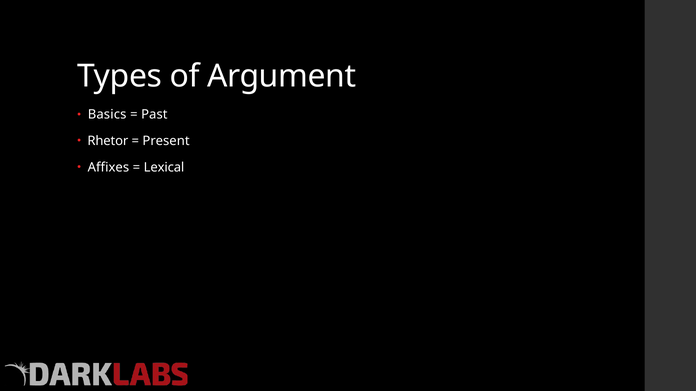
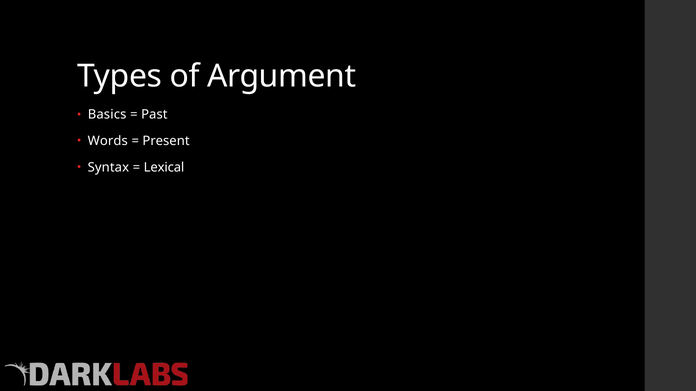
Rhetor: Rhetor -> Words (108, 141)
Affixes: Affixes -> Syntax (108, 168)
